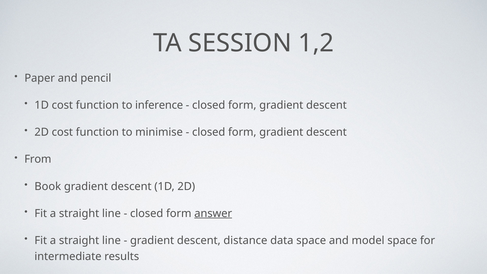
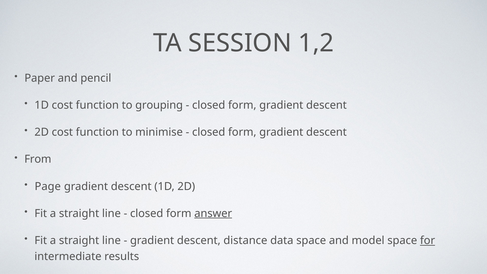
inference: inference -> grouping (159, 105)
Book: Book -> Page (48, 186)
for underline: none -> present (428, 240)
